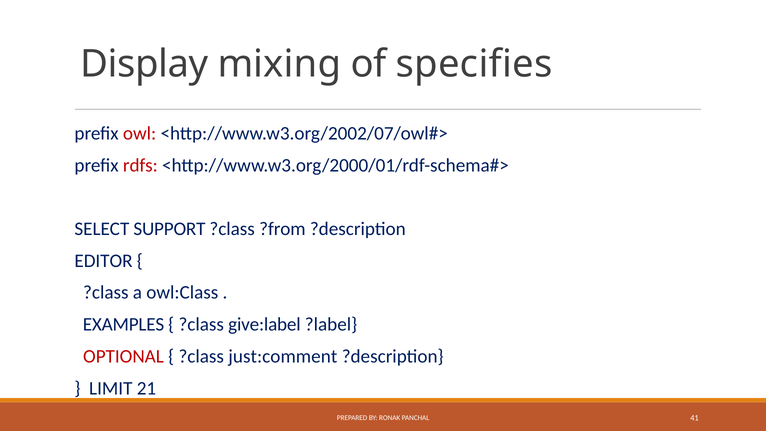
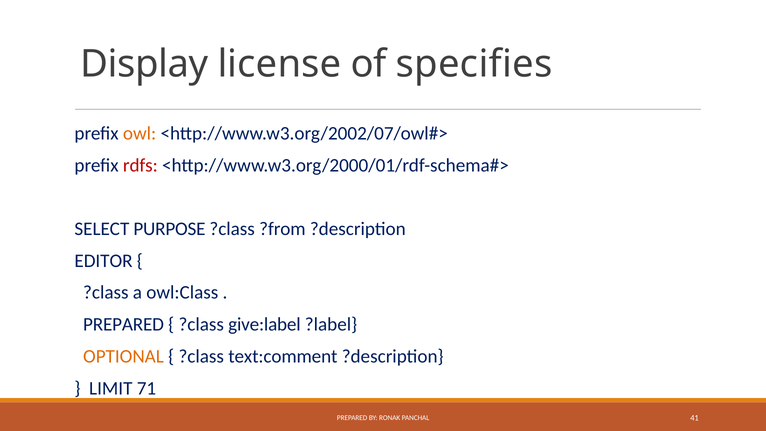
mixing: mixing -> license (279, 64)
owl colour: red -> orange (140, 133)
SUPPORT: SUPPORT -> PURPOSE (169, 229)
EXAMPLES: EXAMPLES -> PREPARED (124, 324)
OPTIONAL colour: red -> orange (123, 356)
just:comment: just:comment -> text:comment (283, 356)
21: 21 -> 71 (146, 388)
